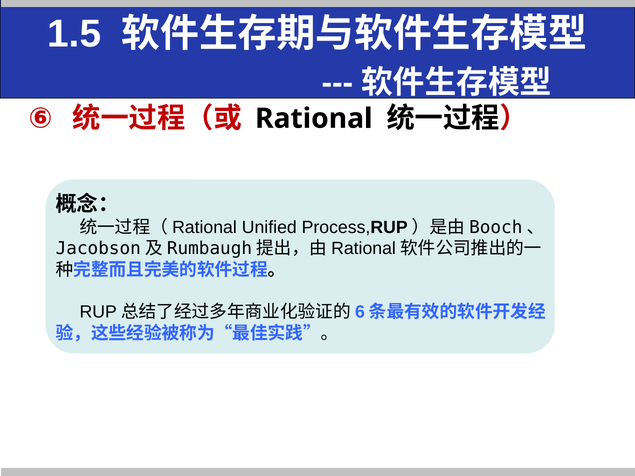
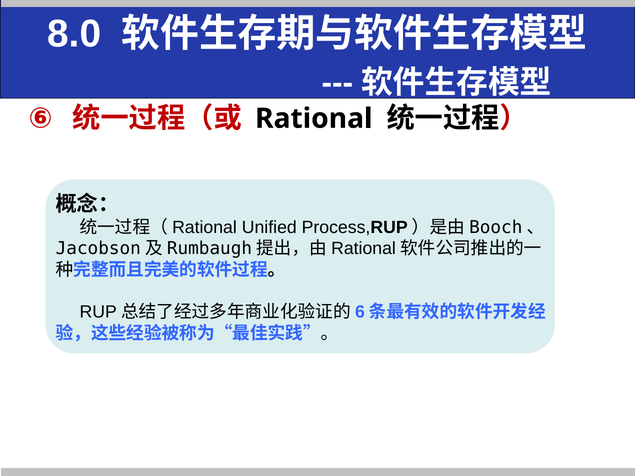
1.5: 1.5 -> 8.0 (74, 34)
